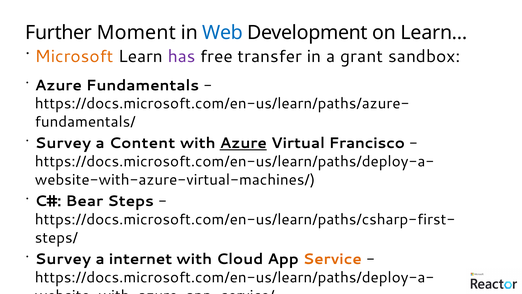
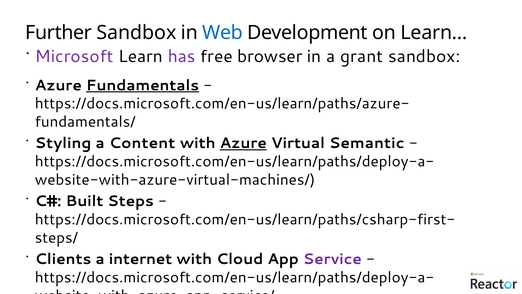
Further Moment: Moment -> Sandbox (137, 33)
Microsoft colour: orange -> purple (74, 56)
transfer: transfer -> browser (270, 56)
Fundamentals underline: none -> present (143, 85)
Survey: Survey -> Styling (63, 143)
Francisco: Francisco -> Semantic (367, 143)
Bear: Bear -> Built (84, 201)
Survey: Survey -> Clients (63, 259)
Service colour: orange -> purple (332, 259)
